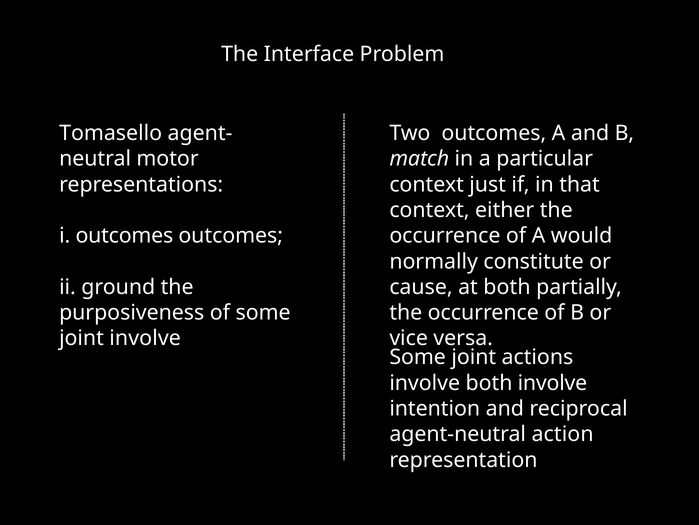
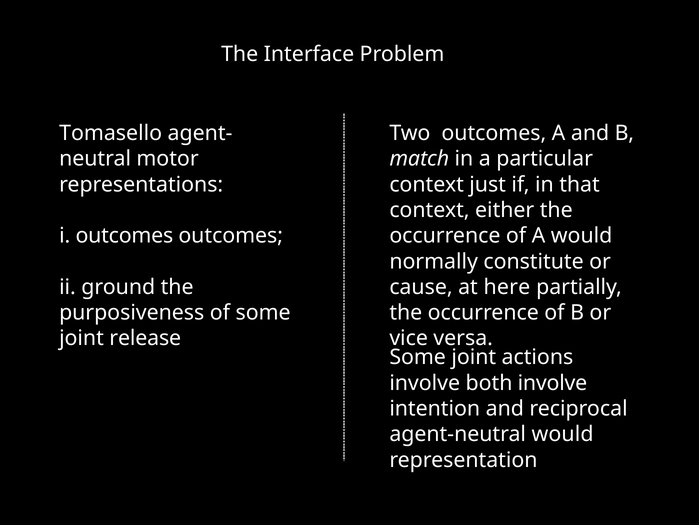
at both: both -> here (507, 287)
joint involve: involve -> release (145, 338)
agent-neutral action: action -> would (563, 434)
